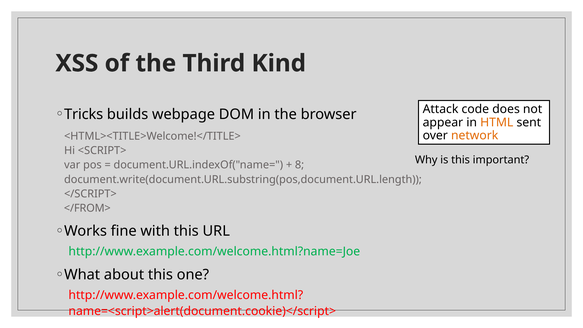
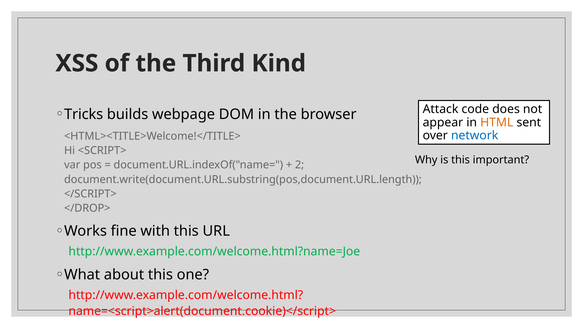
network colour: orange -> blue (475, 135)
8: 8 -> 2 (300, 165)
</FROM>: </FROM> -> </DROP> (87, 208)
